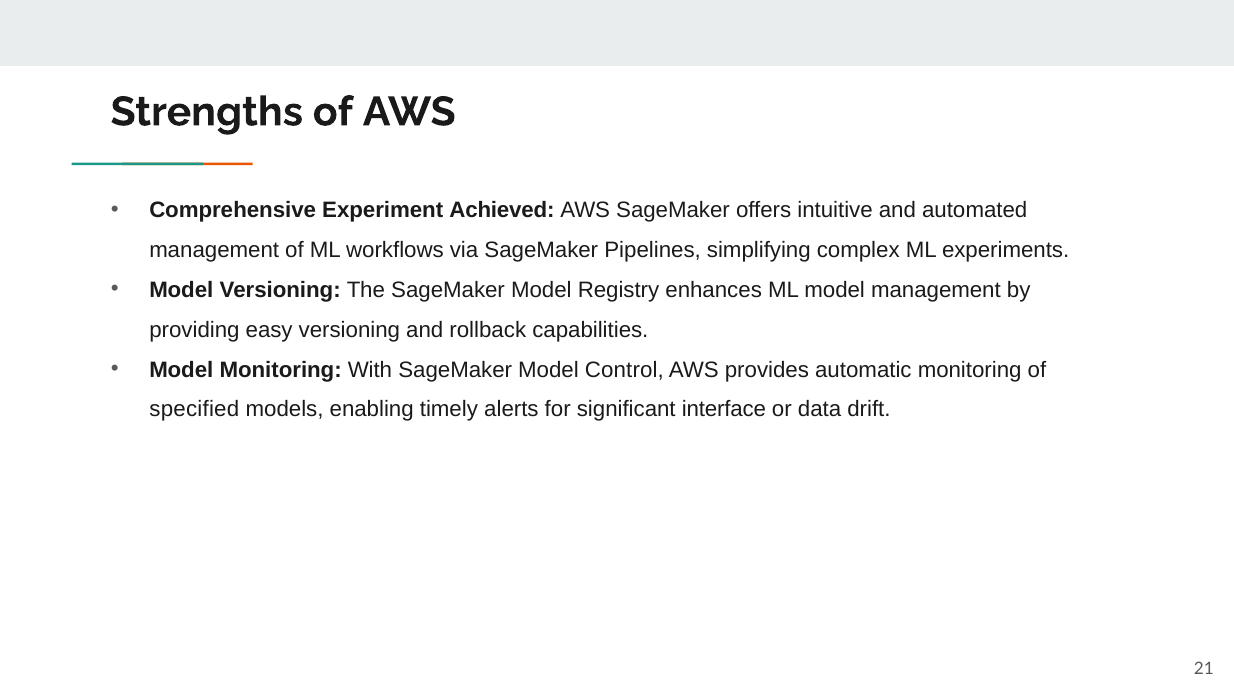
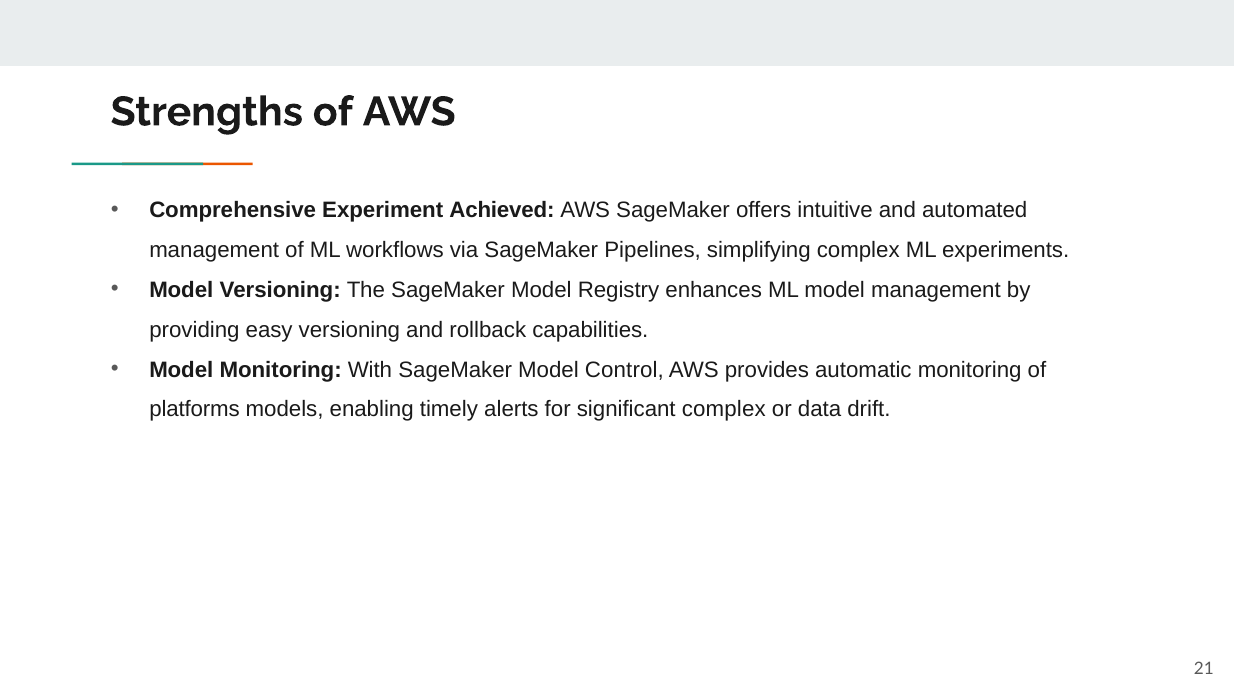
specified: specified -> platforms (195, 410)
significant interface: interface -> complex (724, 410)
